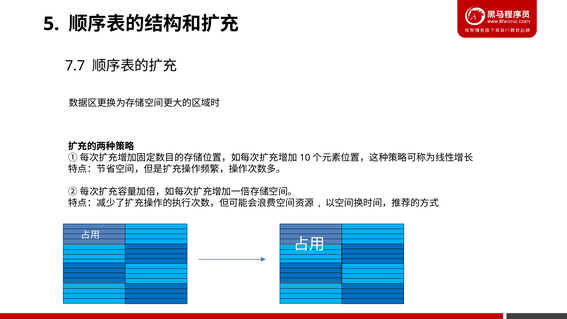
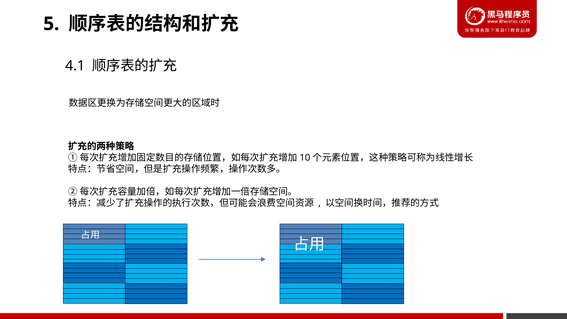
7.7: 7.7 -> 4.1 (75, 66)
